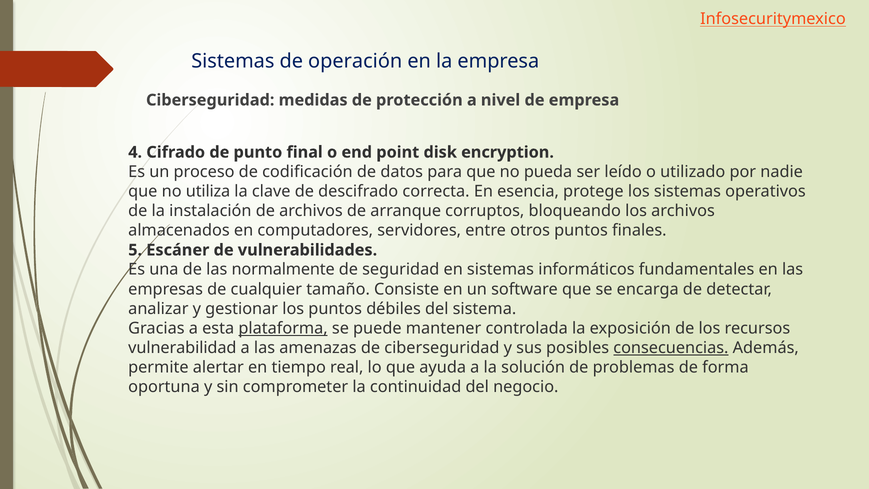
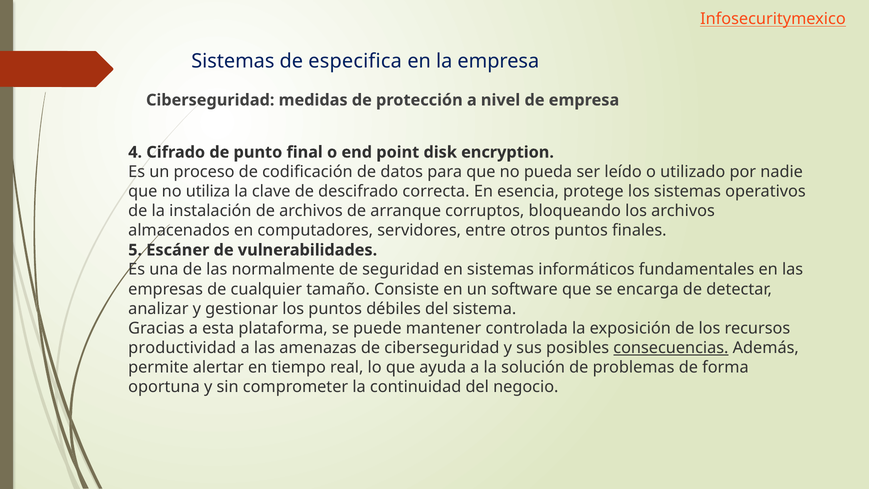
operación: operación -> especifica (355, 61)
plataforma underline: present -> none (283, 328)
vulnerabilidad: vulnerabilidad -> productividad (182, 348)
